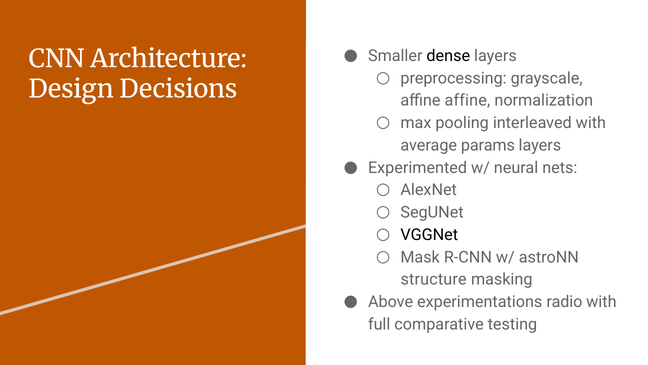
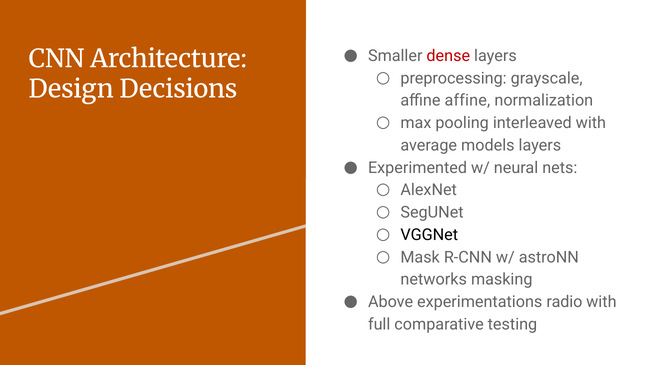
dense colour: black -> red (448, 56)
params: params -> models (488, 145)
structure: structure -> networks (434, 279)
